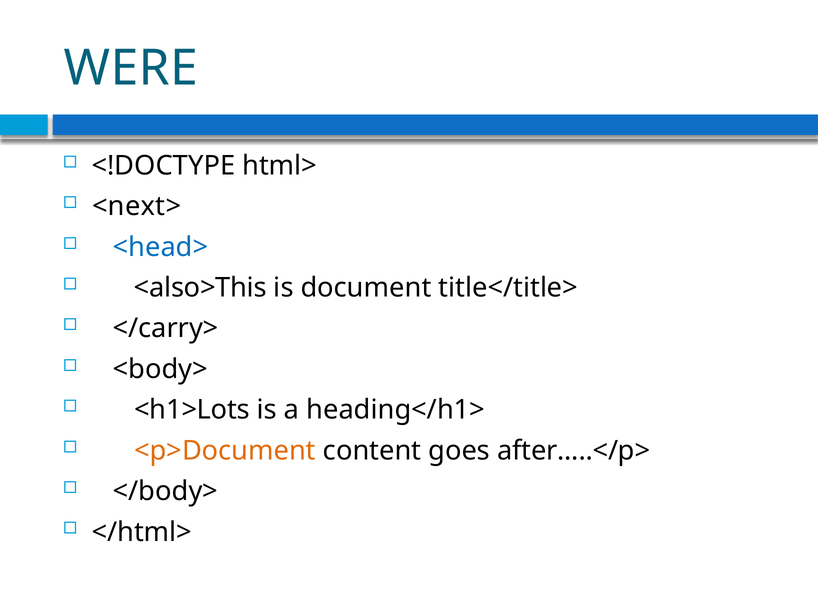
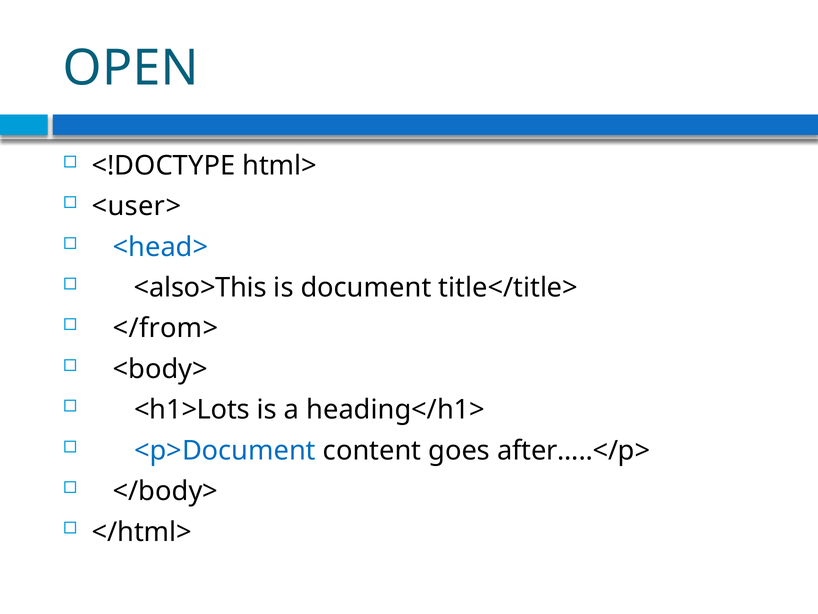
WERE: WERE -> OPEN (131, 68)
<next>: <next> -> <user> (137, 206)
</carry>: </carry> -> </from> (165, 328)
<p>Document colour: orange -> blue (225, 450)
